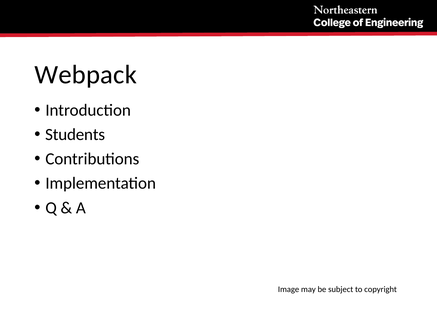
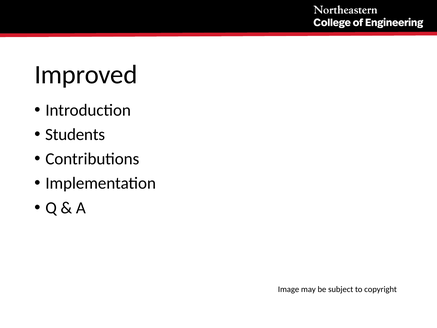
Webpack: Webpack -> Improved (86, 75)
